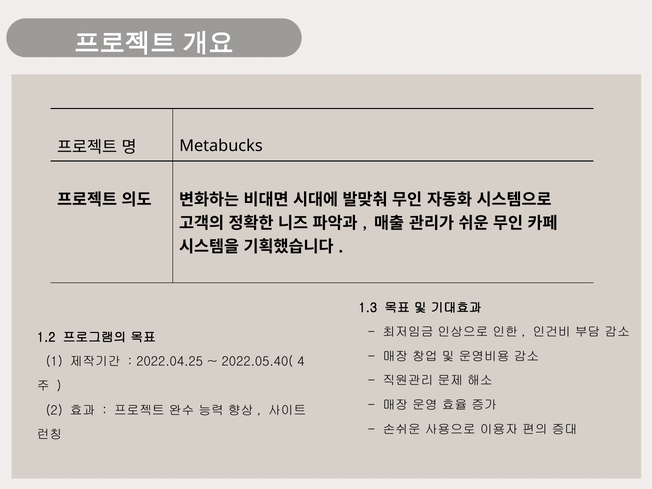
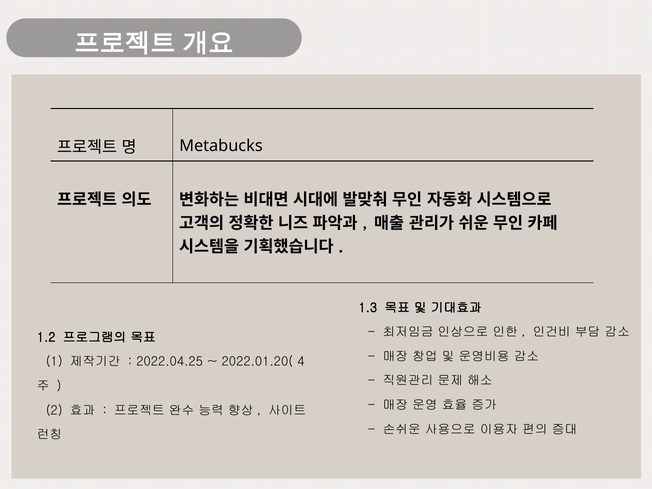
2022.05.40(: 2022.05.40( -> 2022.01.20( (257, 362)
